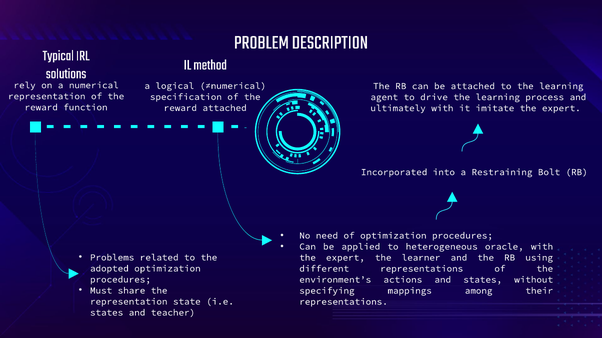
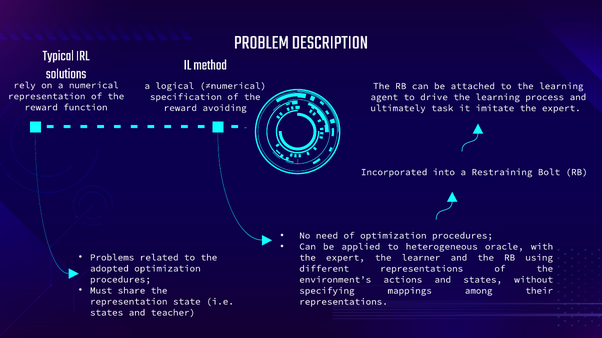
reward attached: attached -> avoiding (225, 108)
ultimately with: with -> task (442, 108)
